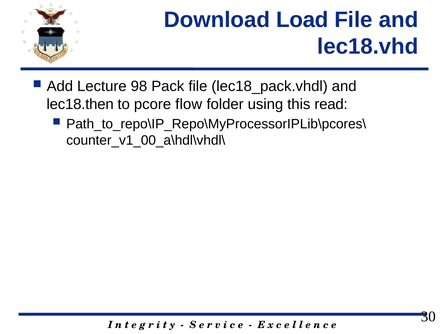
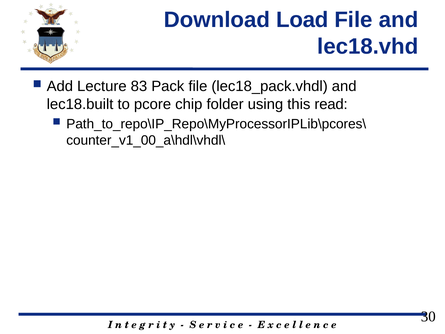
98: 98 -> 83 (139, 86)
lec18.then: lec18.then -> lec18.built (80, 104)
flow: flow -> chip (189, 104)
